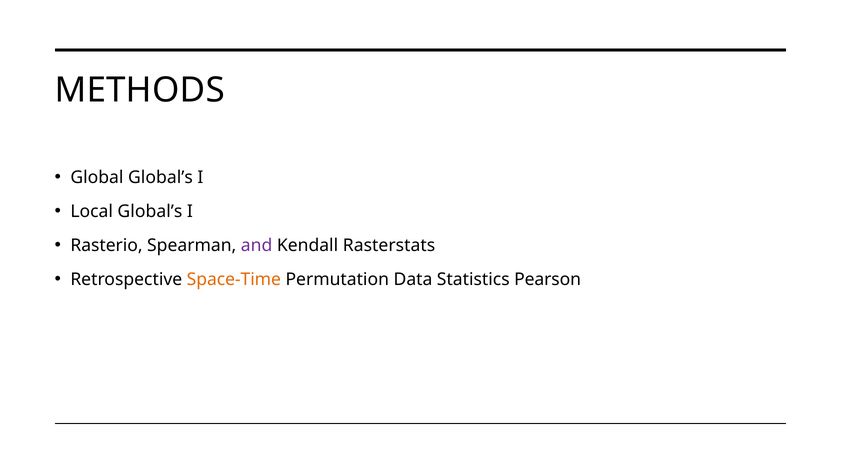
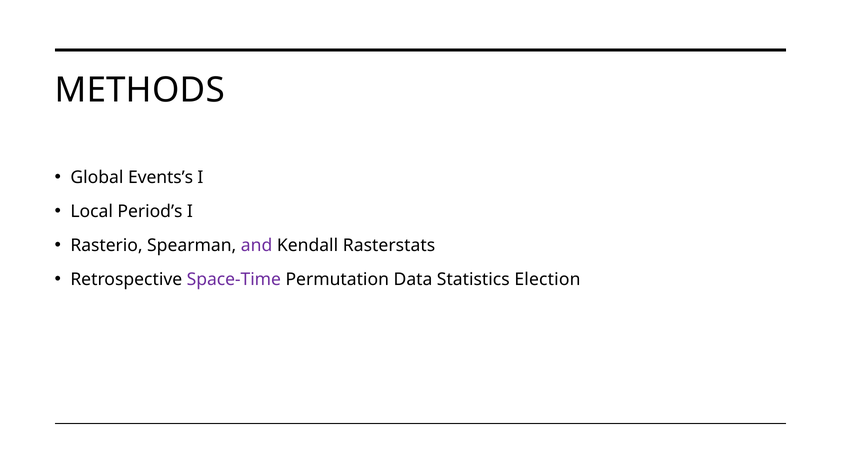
Global Global’s: Global’s -> Events’s (161, 177)
Local Global’s: Global’s -> Period’s (150, 211)
Space-Time colour: orange -> purple (234, 279)
Pearson: Pearson -> Election (547, 279)
